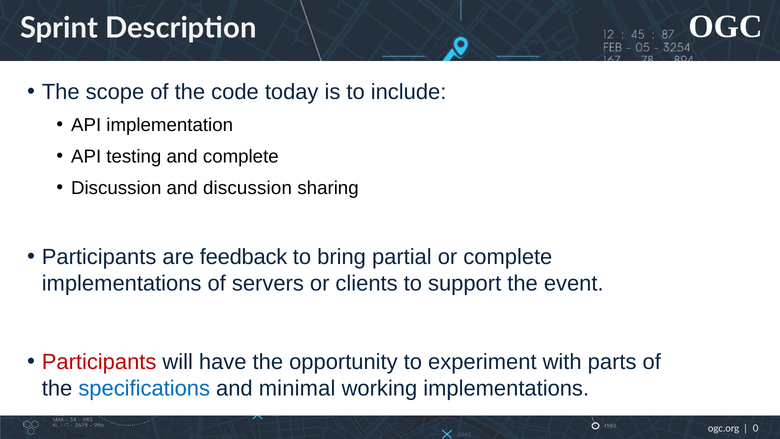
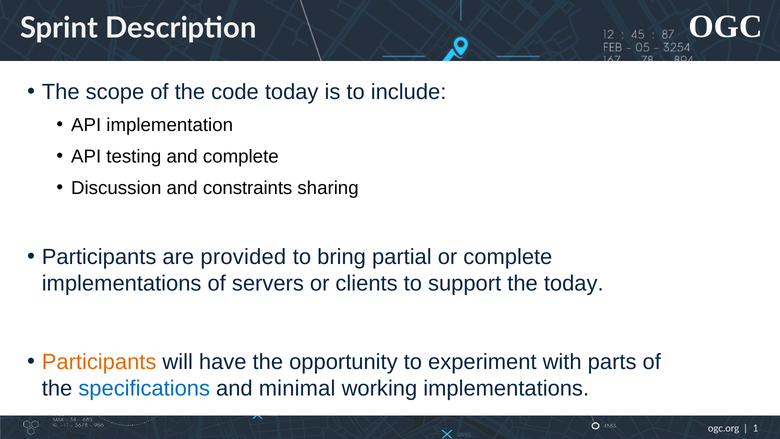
and discussion: discussion -> constraints (248, 188)
feedback: feedback -> provided (243, 257)
the event: event -> today (574, 283)
Participants colour: red -> orange (99, 362)
0: 0 -> 1 (756, 429)
